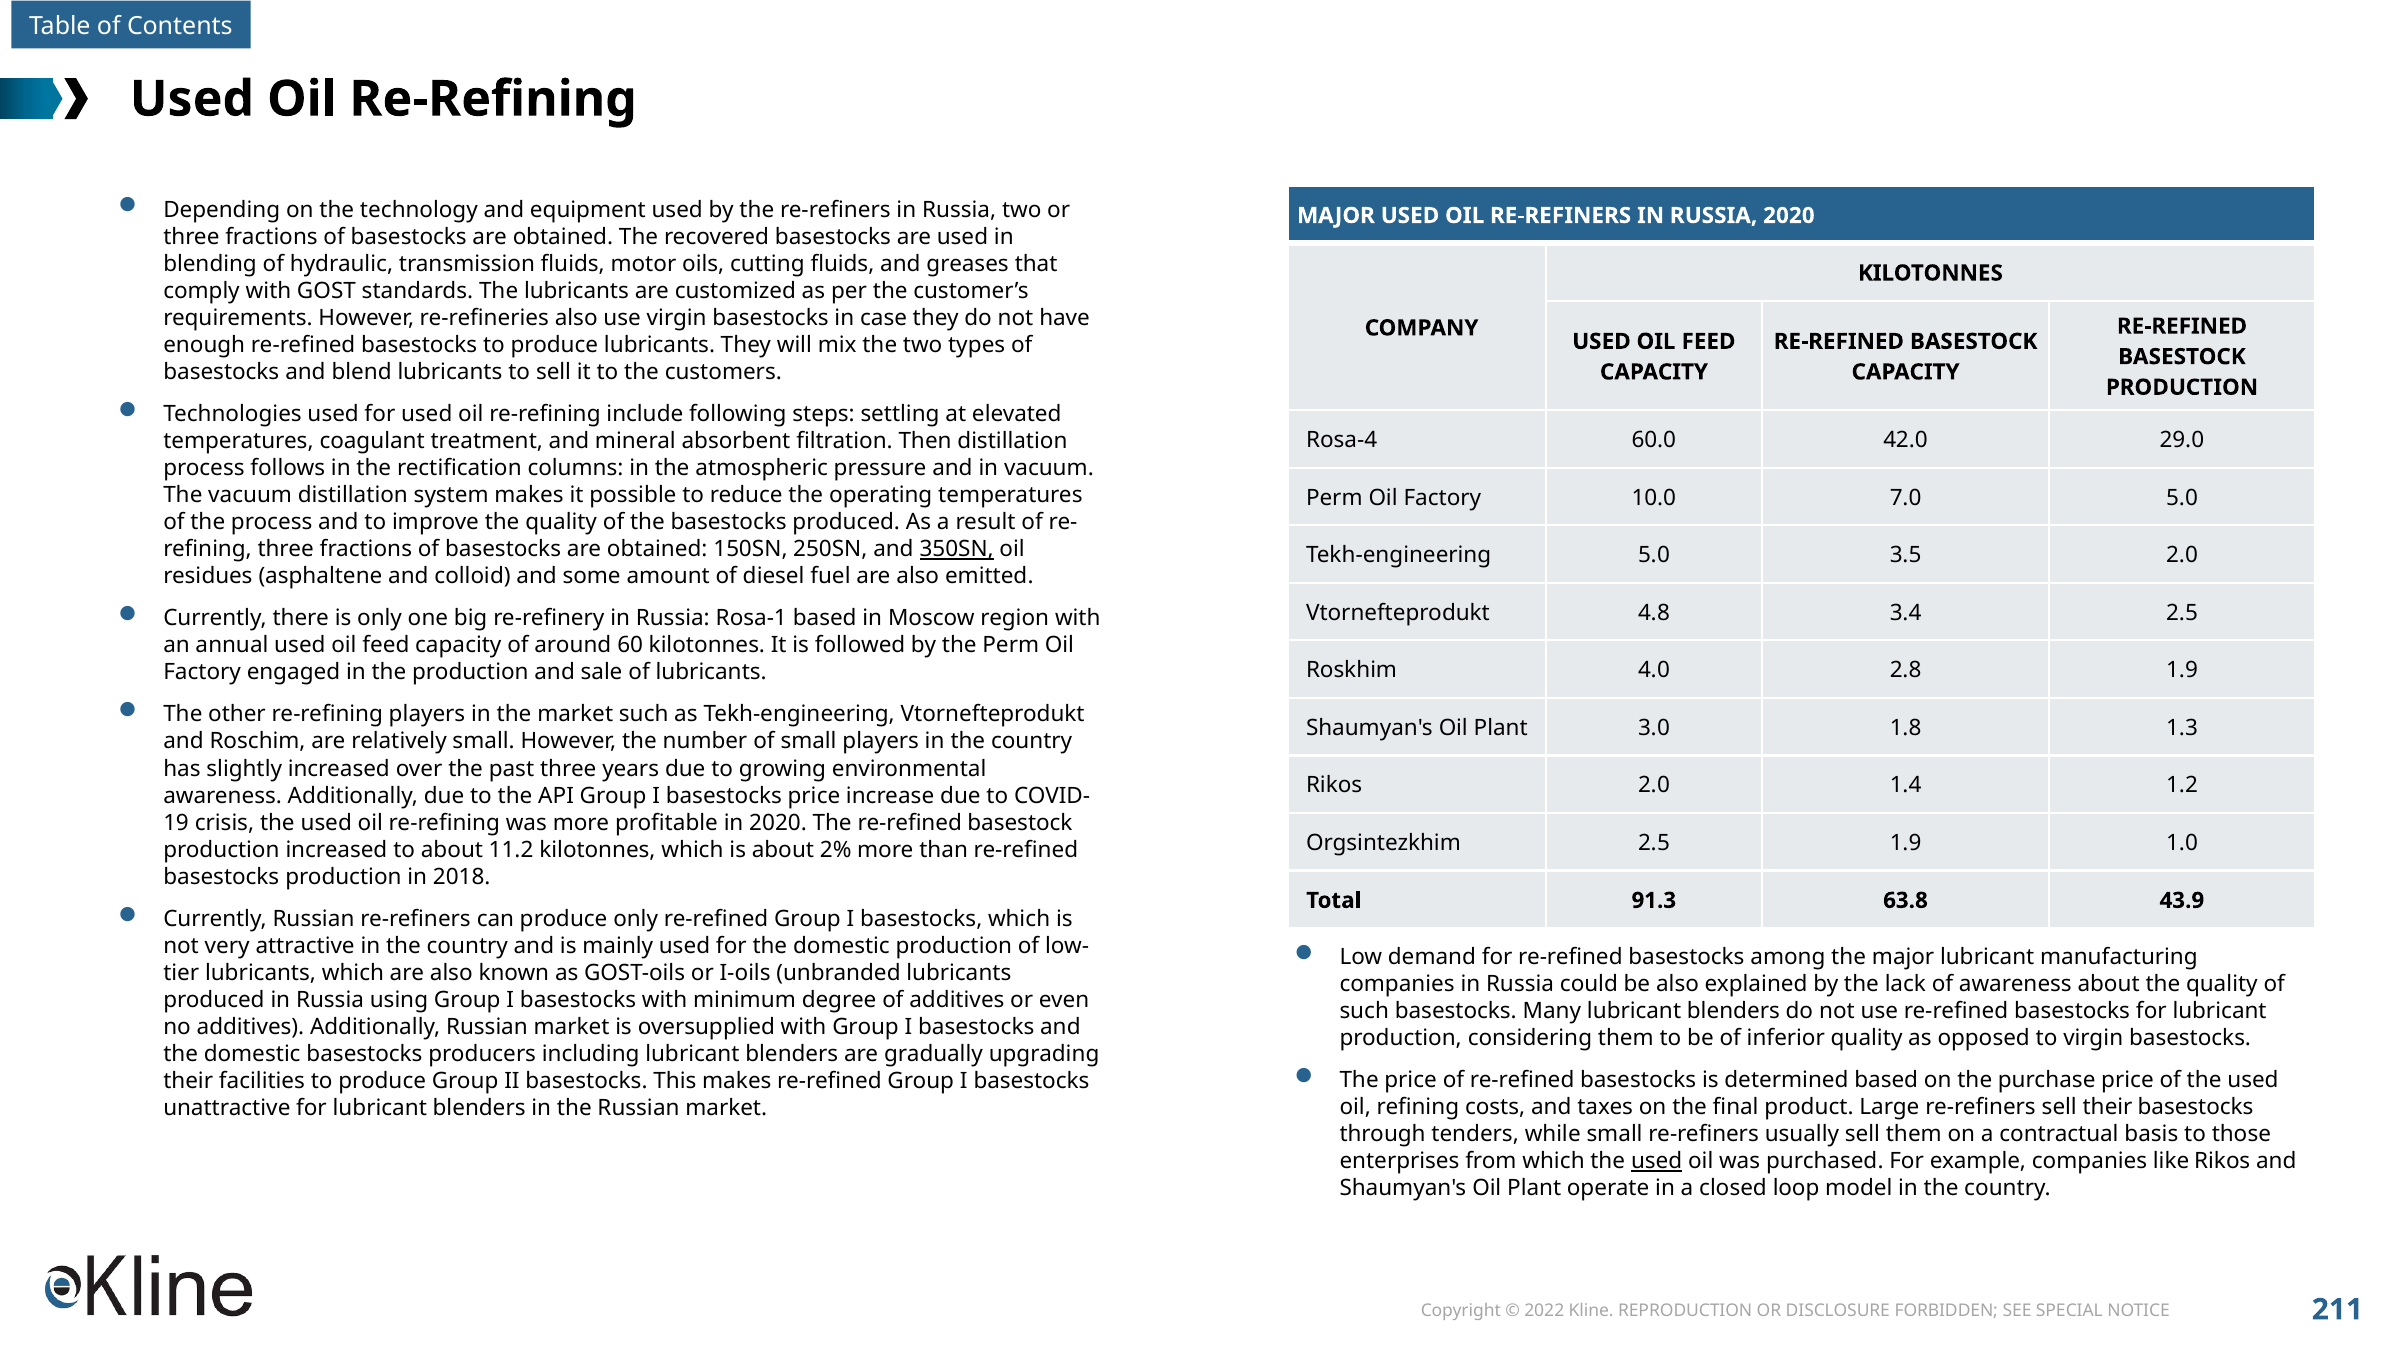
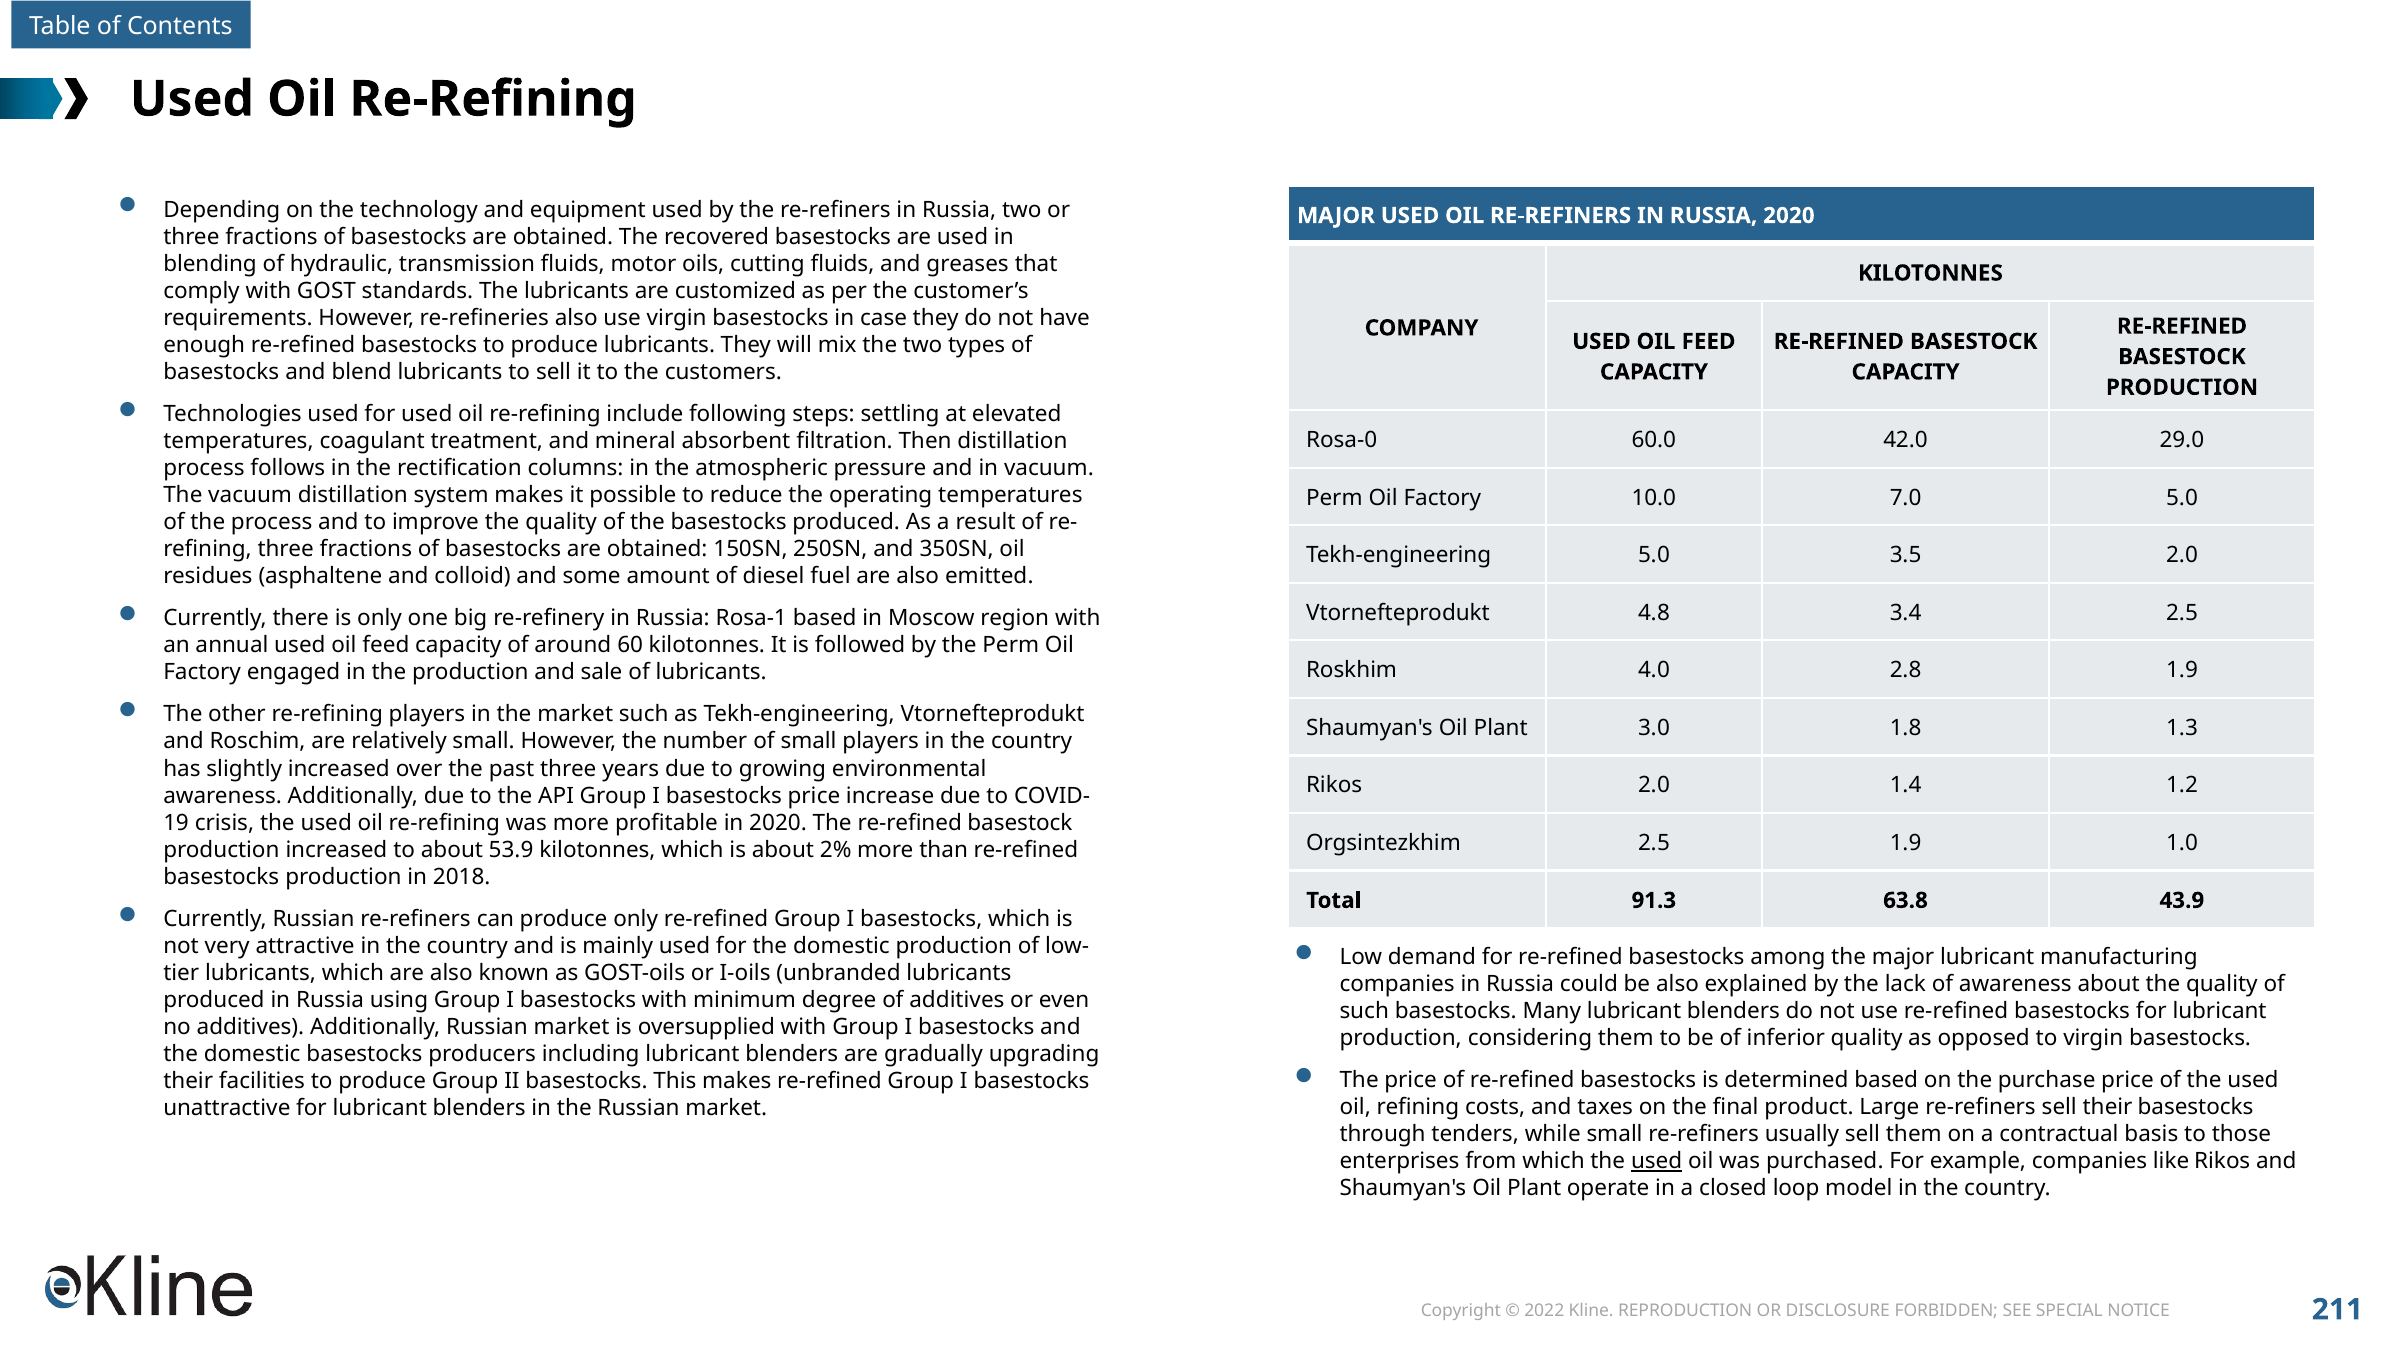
Rosa-4: Rosa-4 -> Rosa-0 (1342, 441)
350SN underline: present -> none (957, 549)
11.2: 11.2 -> 53.9 (511, 850)
